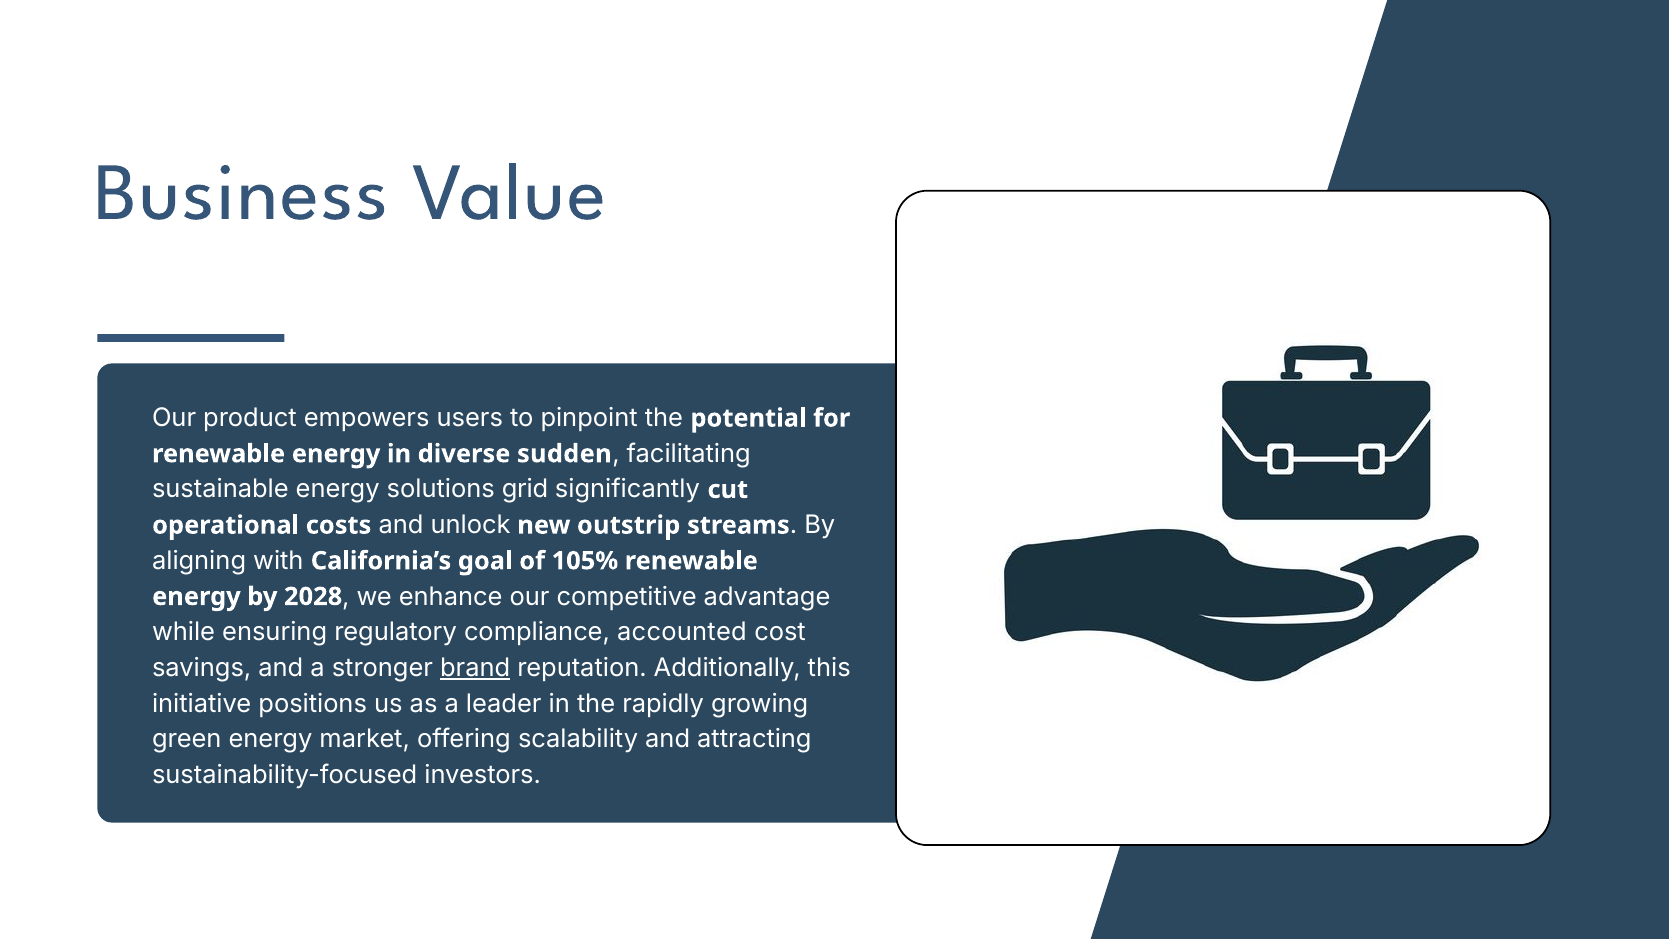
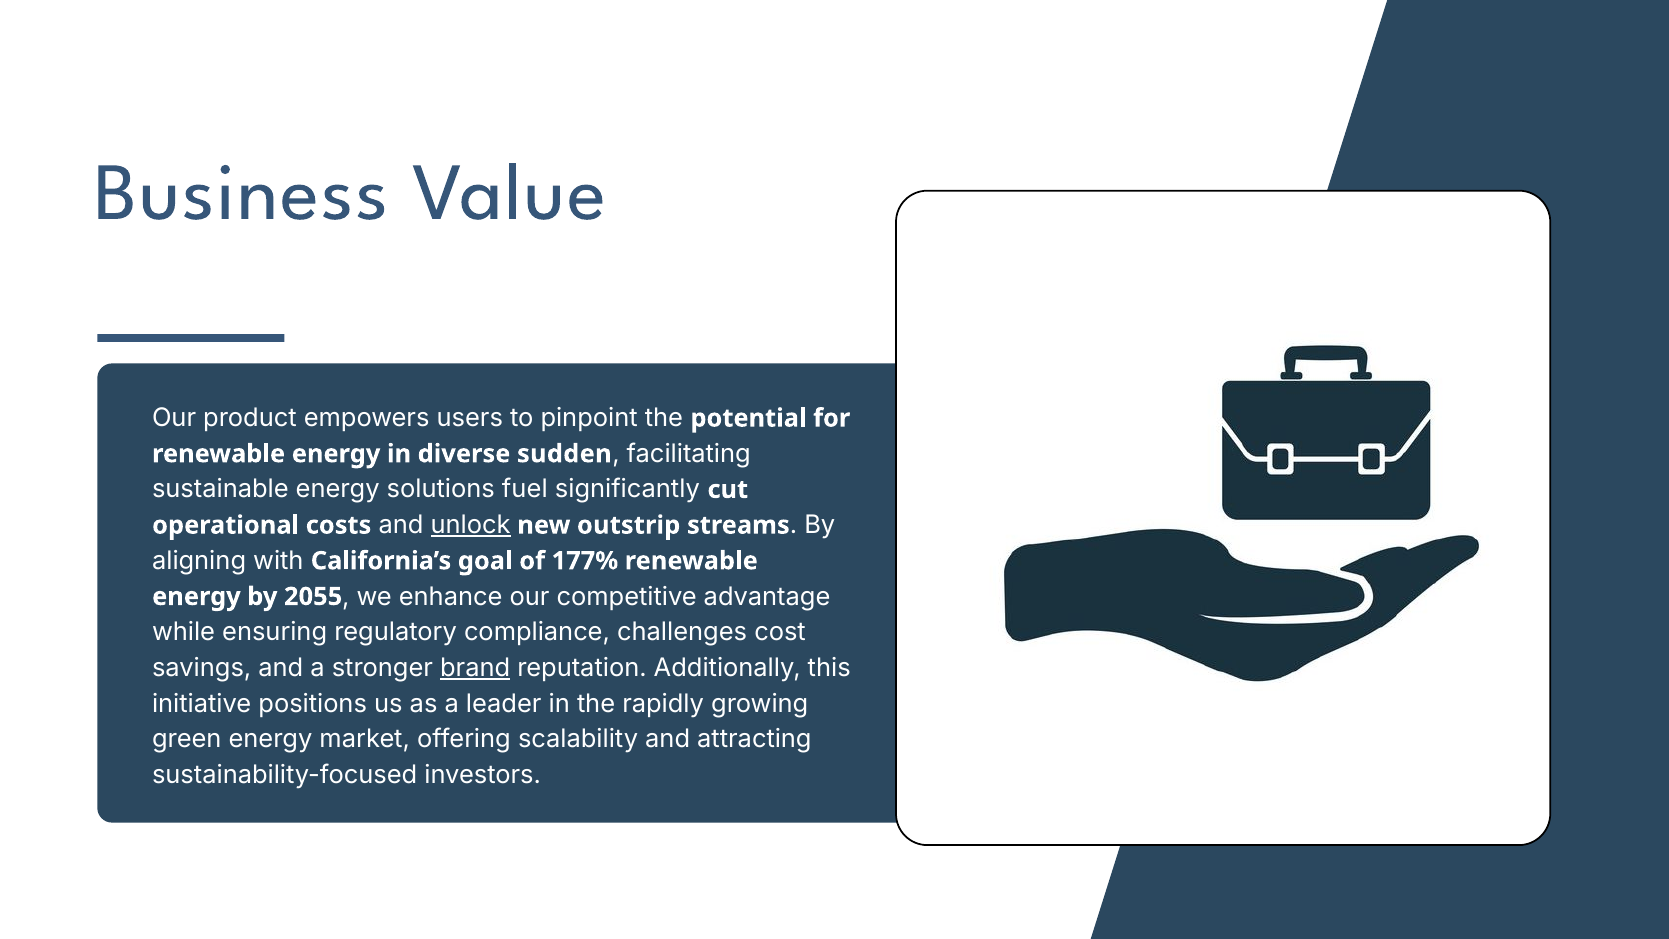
grid: grid -> fuel (525, 489)
unlock underline: none -> present (471, 525)
105%: 105% -> 177% (585, 561)
2028: 2028 -> 2055 (313, 597)
accounted: accounted -> challenges (682, 632)
